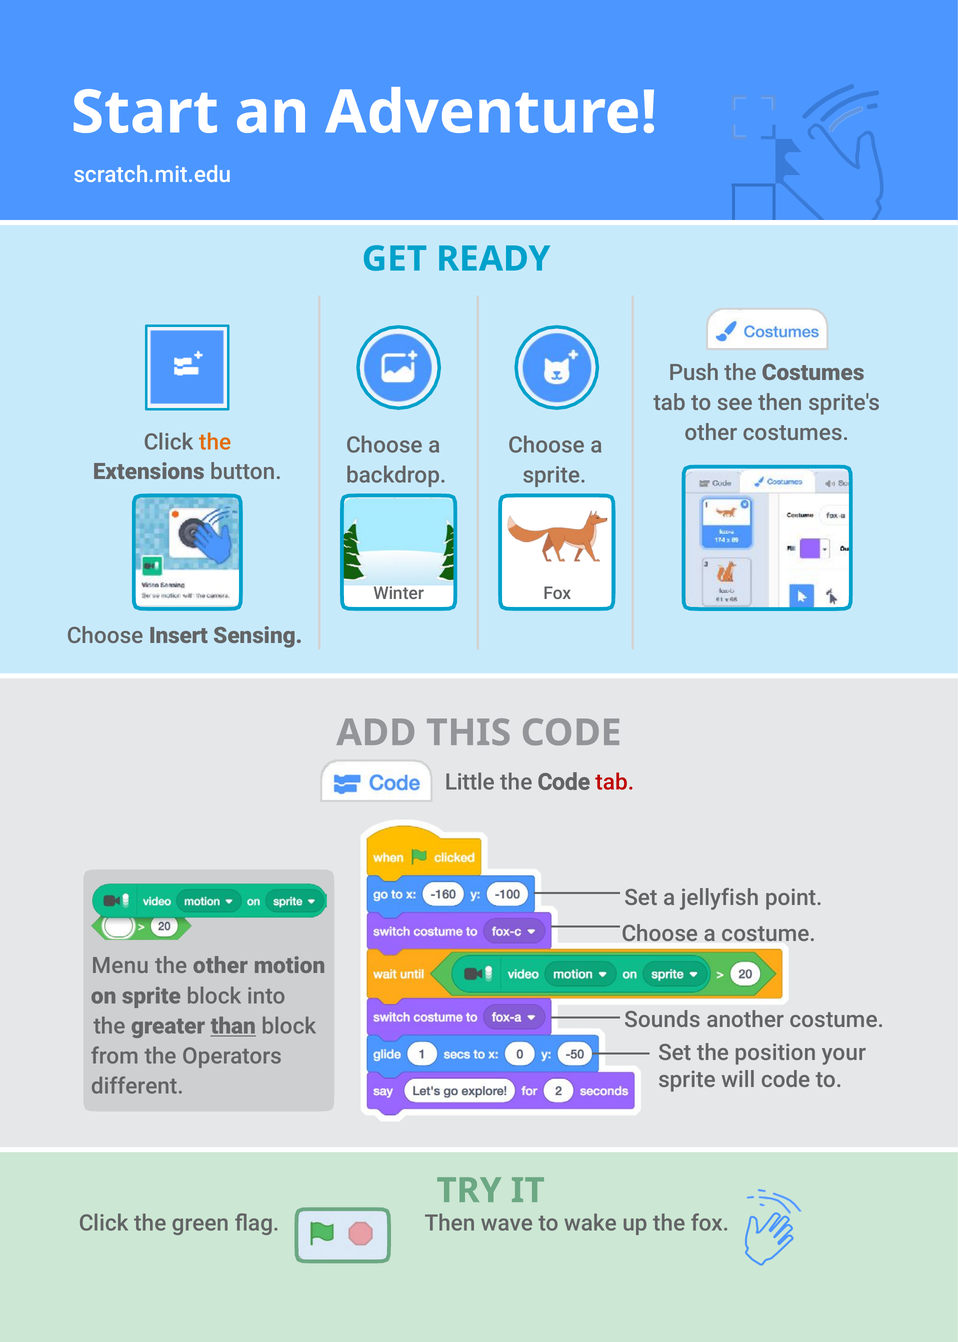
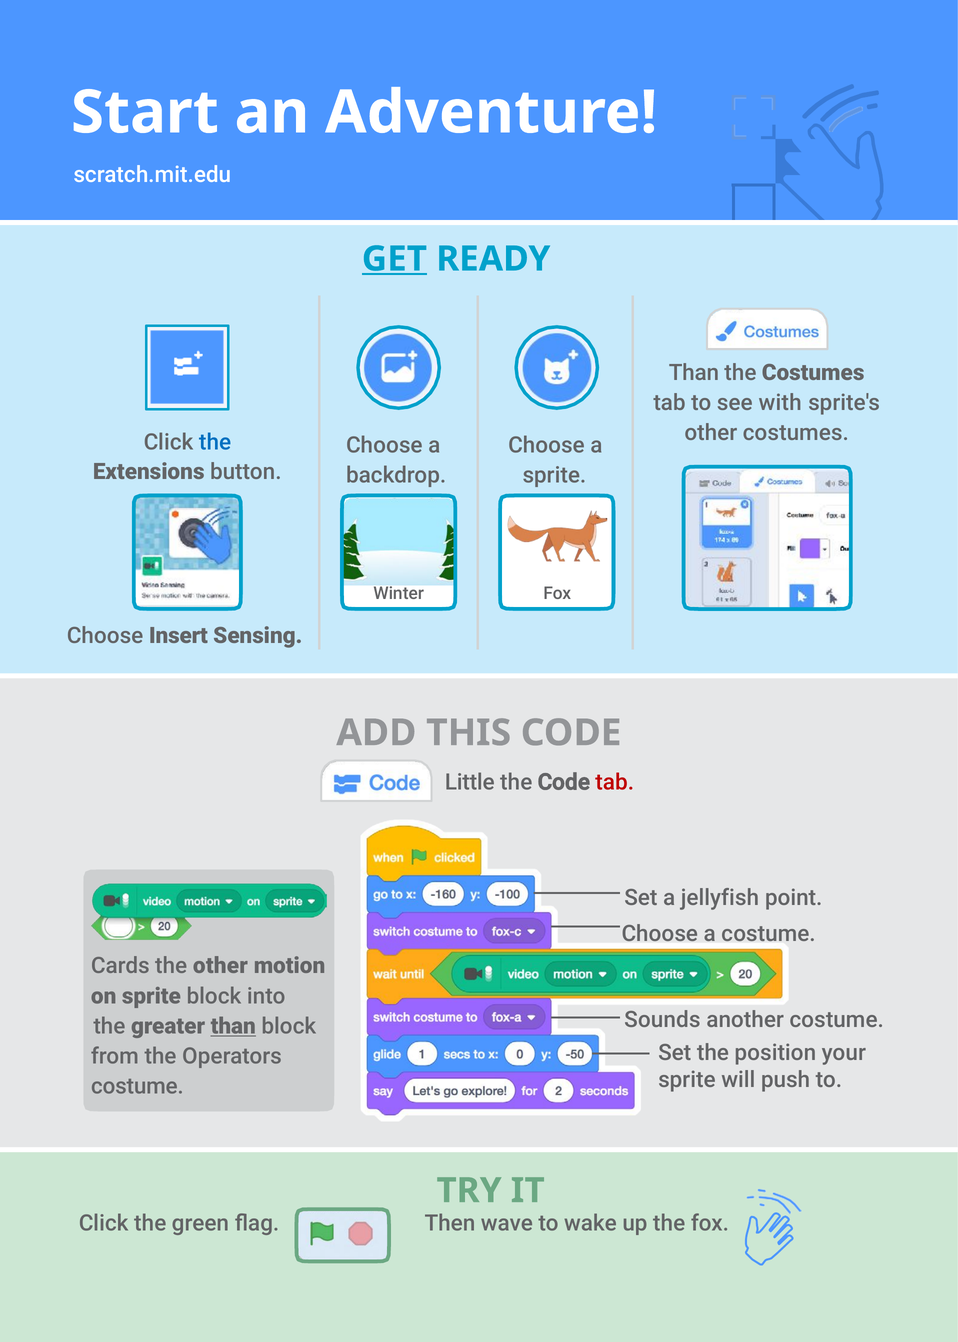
GET underline: none -> present (394, 259)
Push: Push -> Than (694, 373)
see then: then -> with (780, 403)
the colour: orange -> blue (215, 442)
Menu: Menu -> Cards (120, 966)
will code: code -> push (786, 1079)
different: different -> costume (137, 1086)
